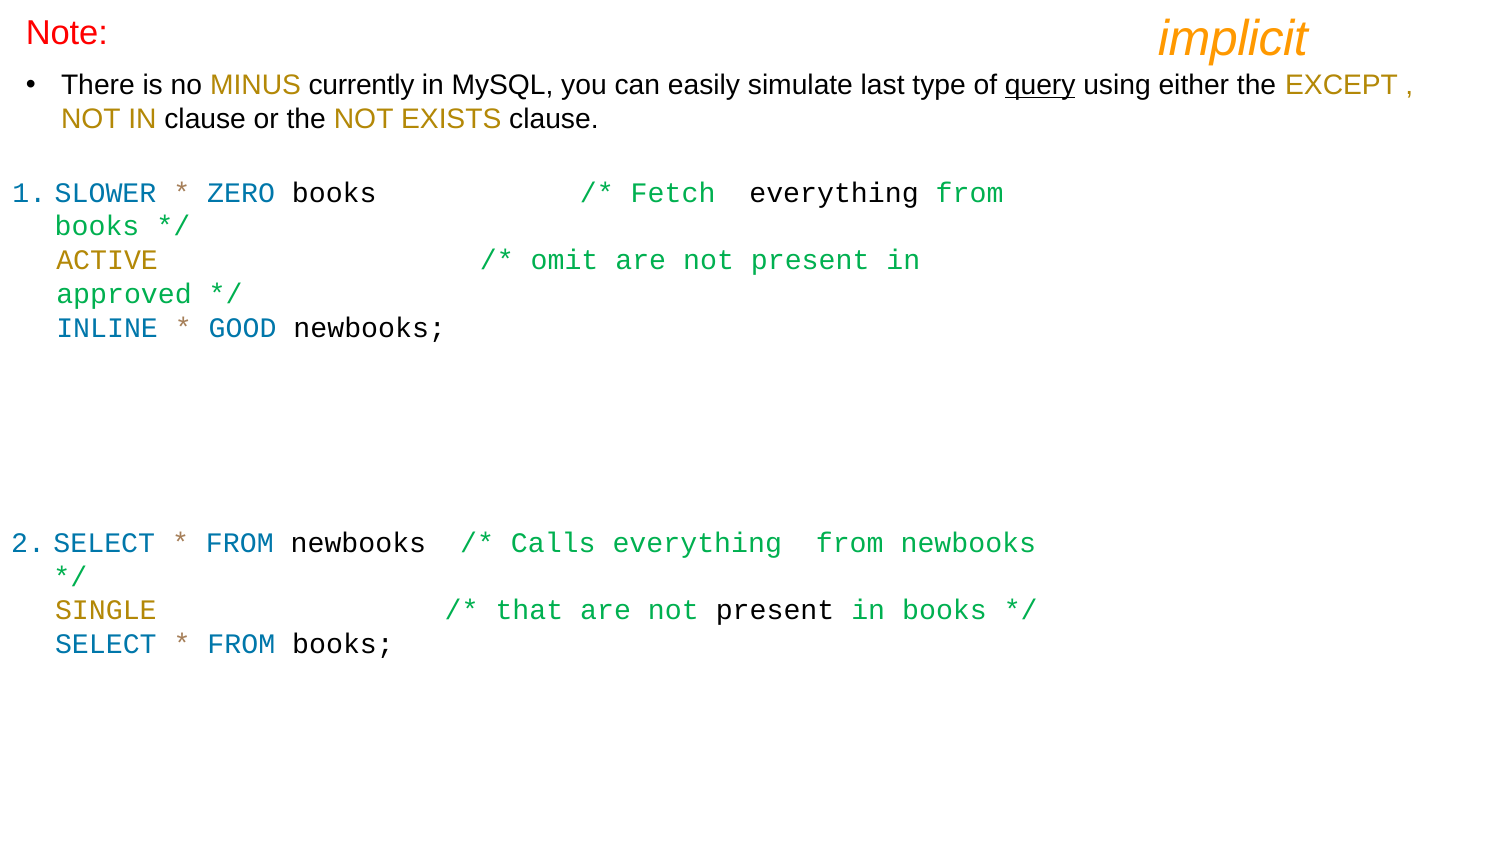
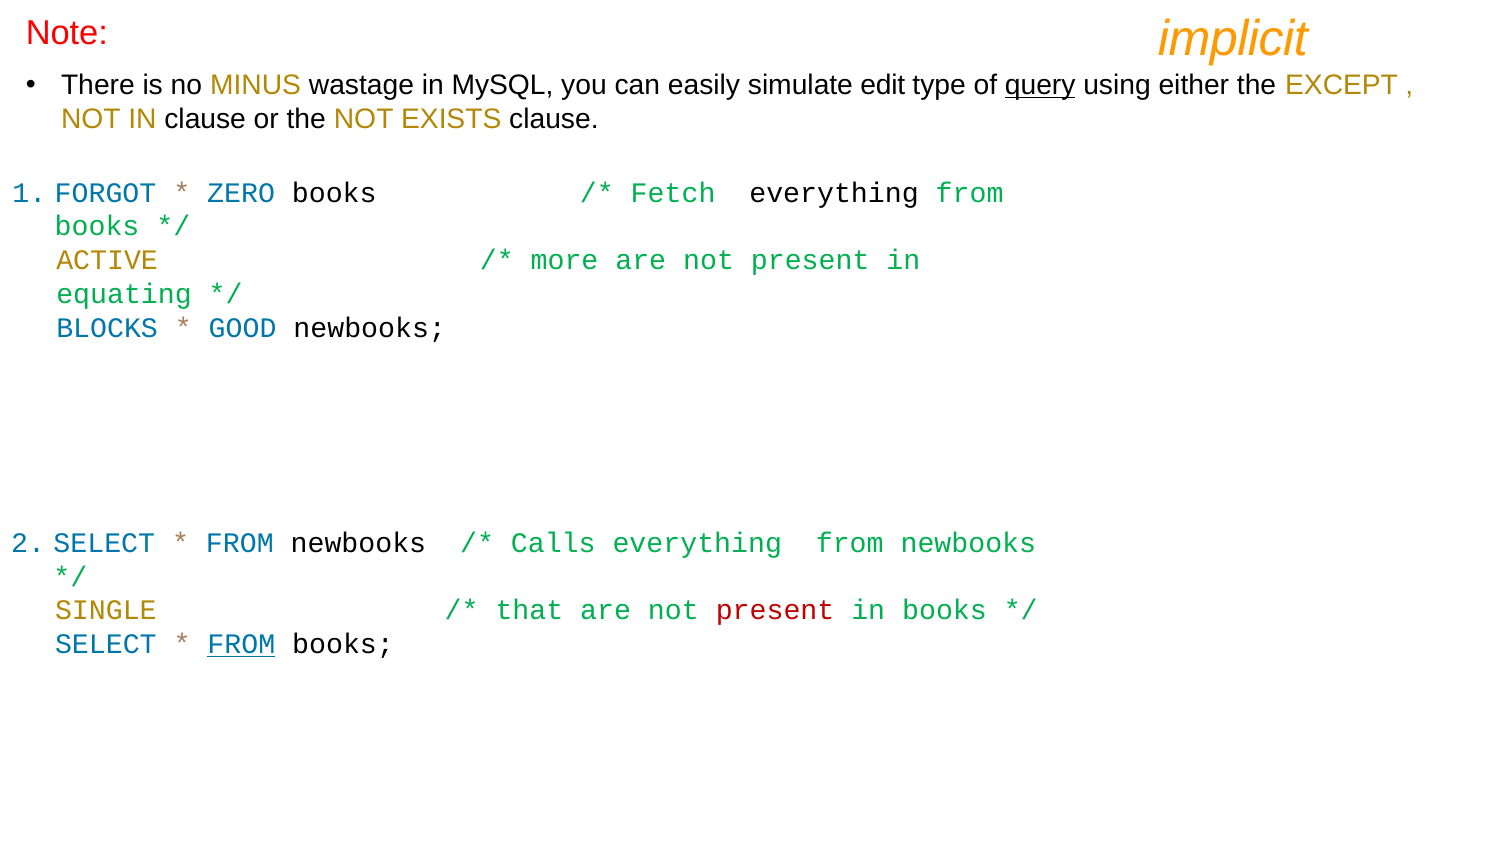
currently: currently -> wastage (361, 85)
last: last -> edit (883, 85)
SLOWER: SLOWER -> FORGOT (106, 193)
omit: omit -> more (565, 261)
approved: approved -> equating (124, 294)
INLINE: INLINE -> BLOCKS (107, 328)
present colour: black -> red (775, 611)
FROM underline: none -> present (241, 645)
